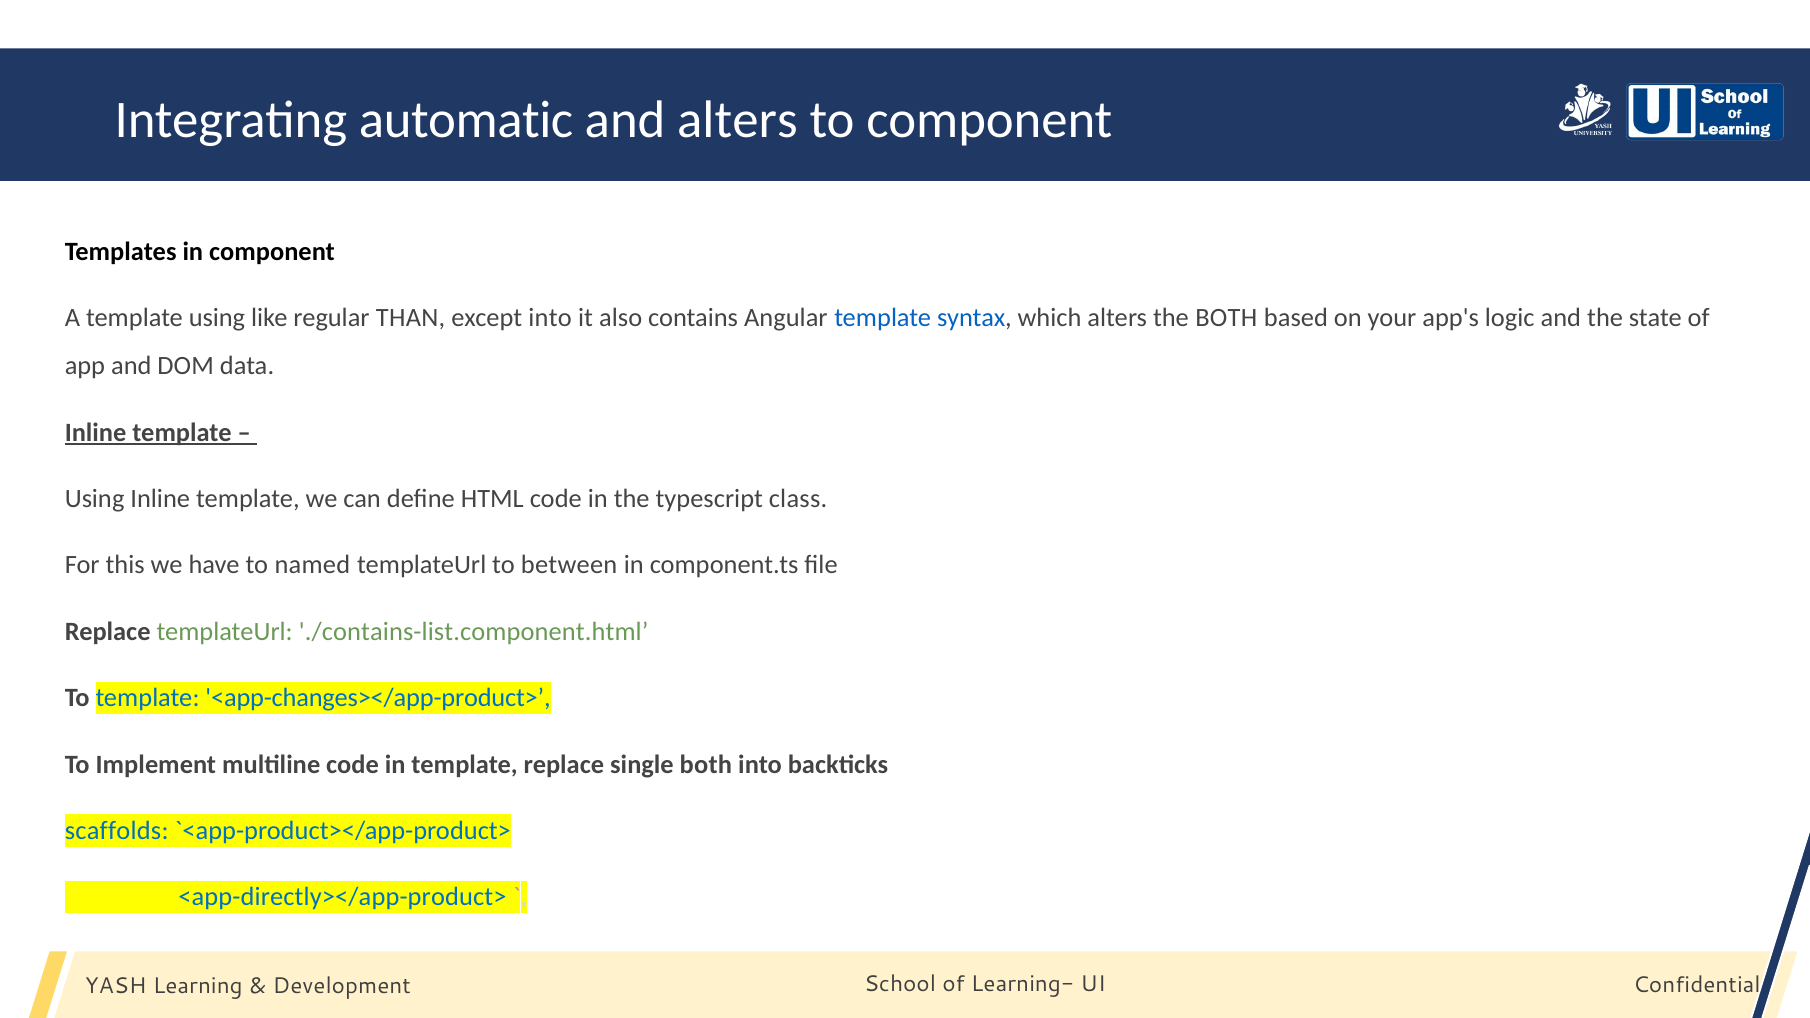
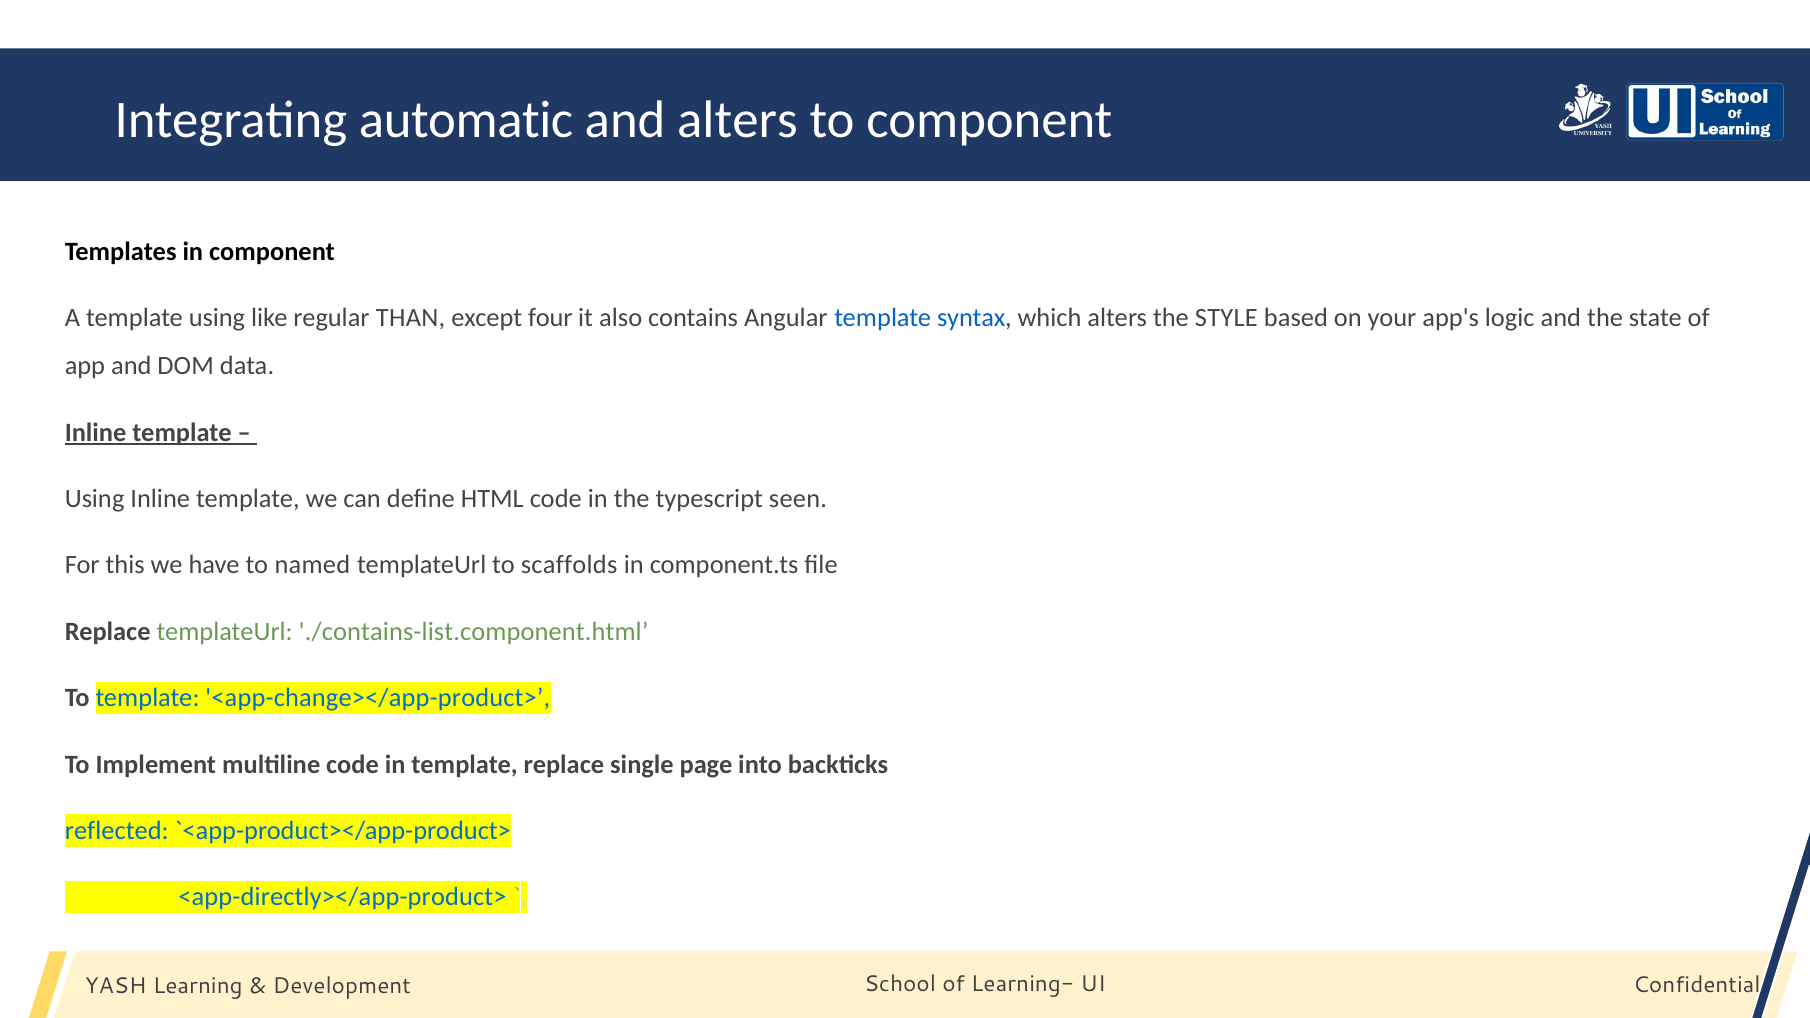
except into: into -> four (550, 318)
the BOTH: BOTH -> STYLE (1226, 318)
class: class -> seen (798, 499)
between: between -> scaffolds (569, 565)
<app-changes></app-product>: <app-changes></app-product> -> <app-change></app-product> (378, 698)
single both: both -> page (706, 764)
scaffolds: scaffolds -> reflected (117, 831)
